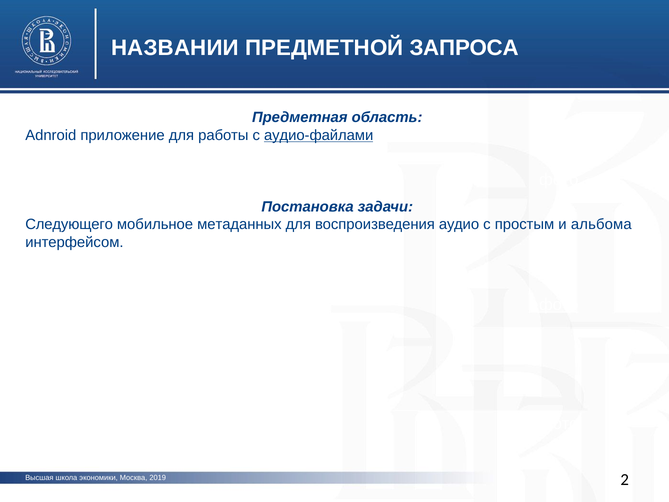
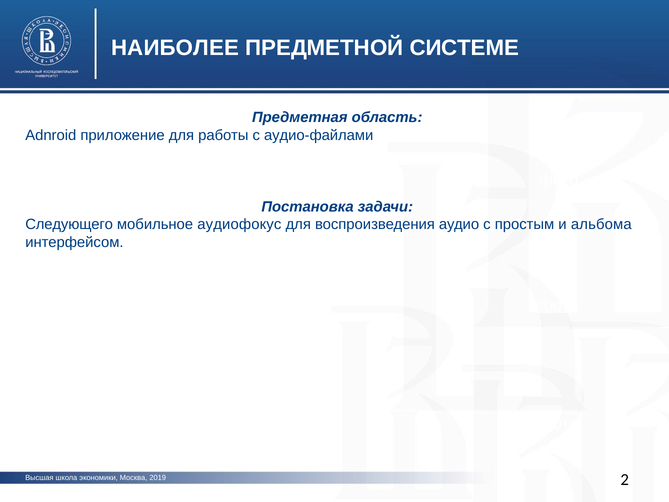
НАЗВАНИИ: НАЗВАНИИ -> НАИБОЛЕЕ (175, 48)
ЗАПРОСА: ЗАПРОСА -> СИСТЕМЕ (464, 48)
аудио-файлами underline: present -> none (319, 135)
метаданных: метаданных -> аудиофокус (239, 224)
